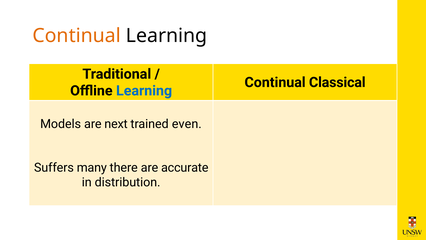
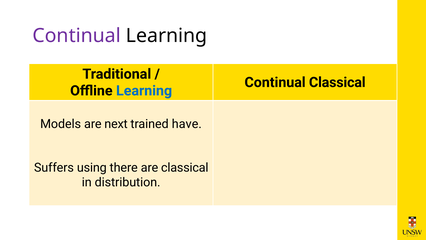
Continual colour: orange -> purple (77, 36)
even: even -> have (187, 124)
many: many -> using (92, 167)
are accurate: accurate -> classical (185, 167)
